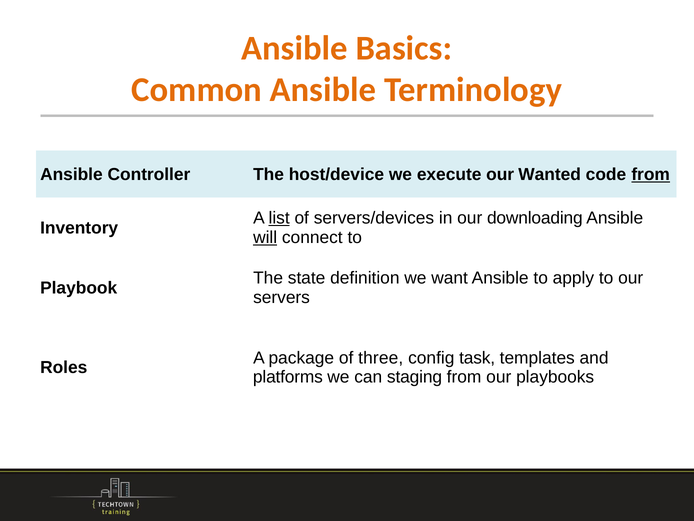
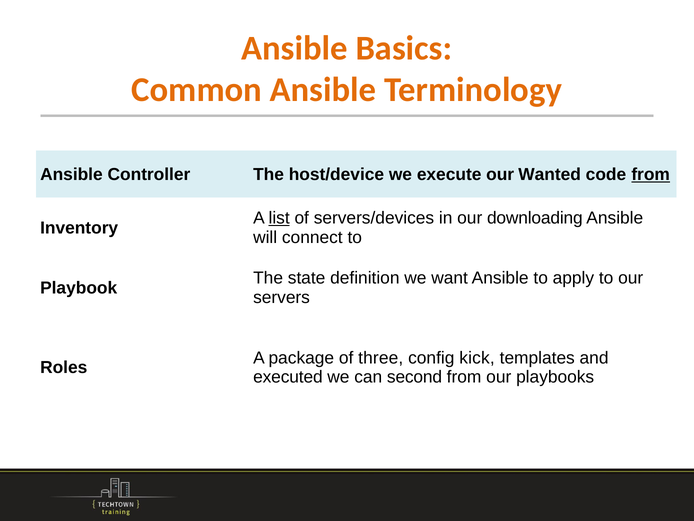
will underline: present -> none (265, 237)
task: task -> kick (477, 357)
platforms: platforms -> executed (288, 377)
staging: staging -> second (415, 377)
